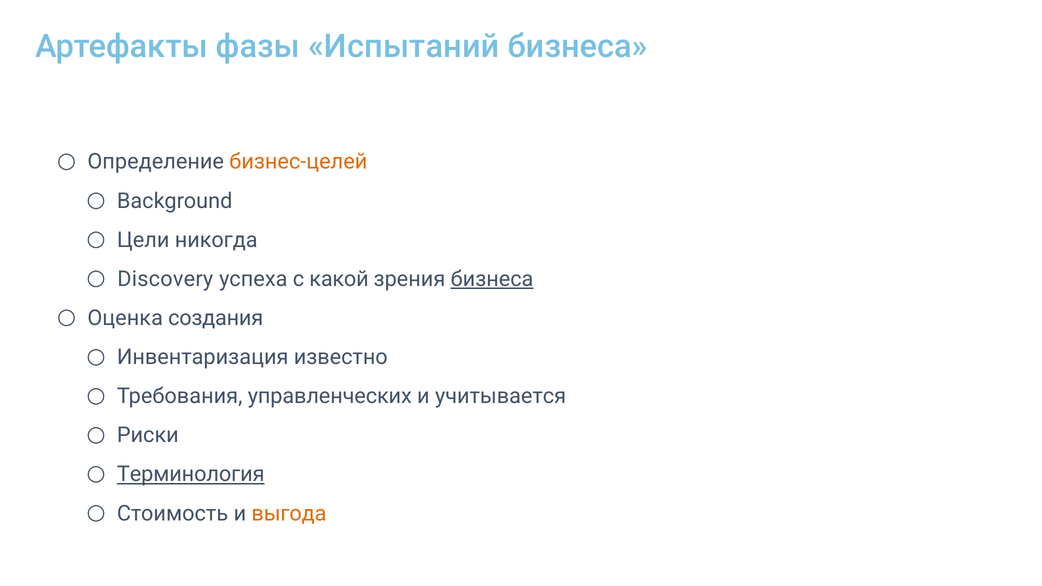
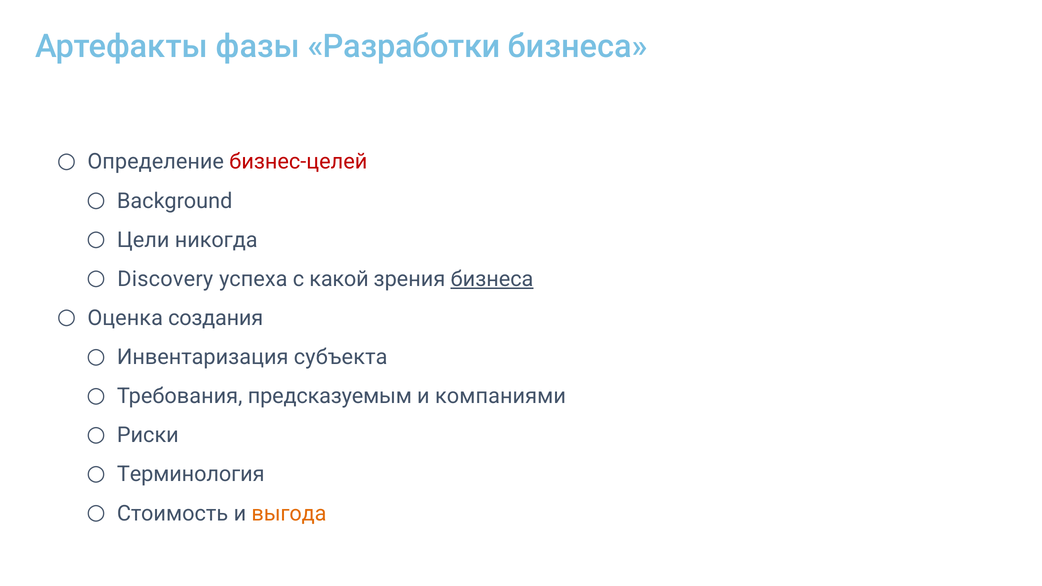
Испытаний: Испытаний -> Разработки (404, 47)
бизнес-целей colour: orange -> red (298, 162)
известно: известно -> субъекта (341, 357)
управленческих: управленческих -> предсказуемым (330, 396)
учитывается: учитывается -> компаниями (500, 396)
Терминология underline: present -> none (191, 474)
